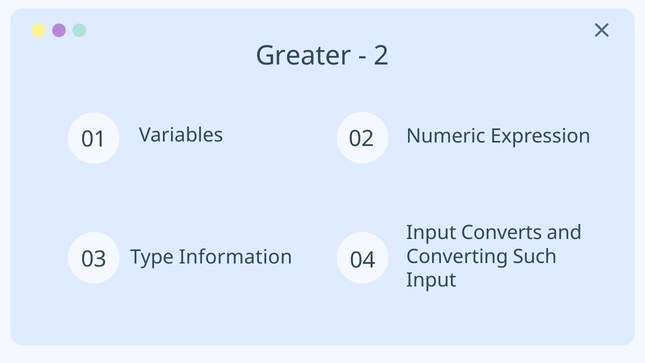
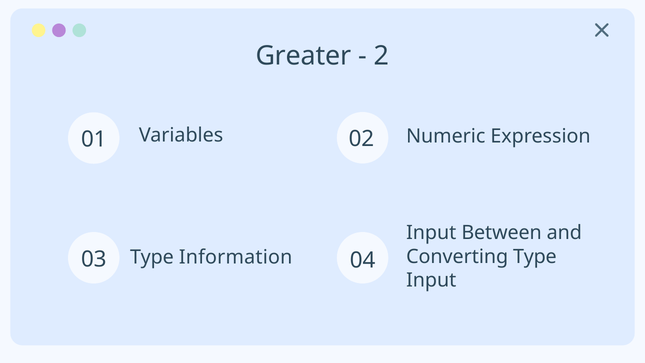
Converts: Converts -> Between (502, 233)
Converting Such: Such -> Type (535, 256)
